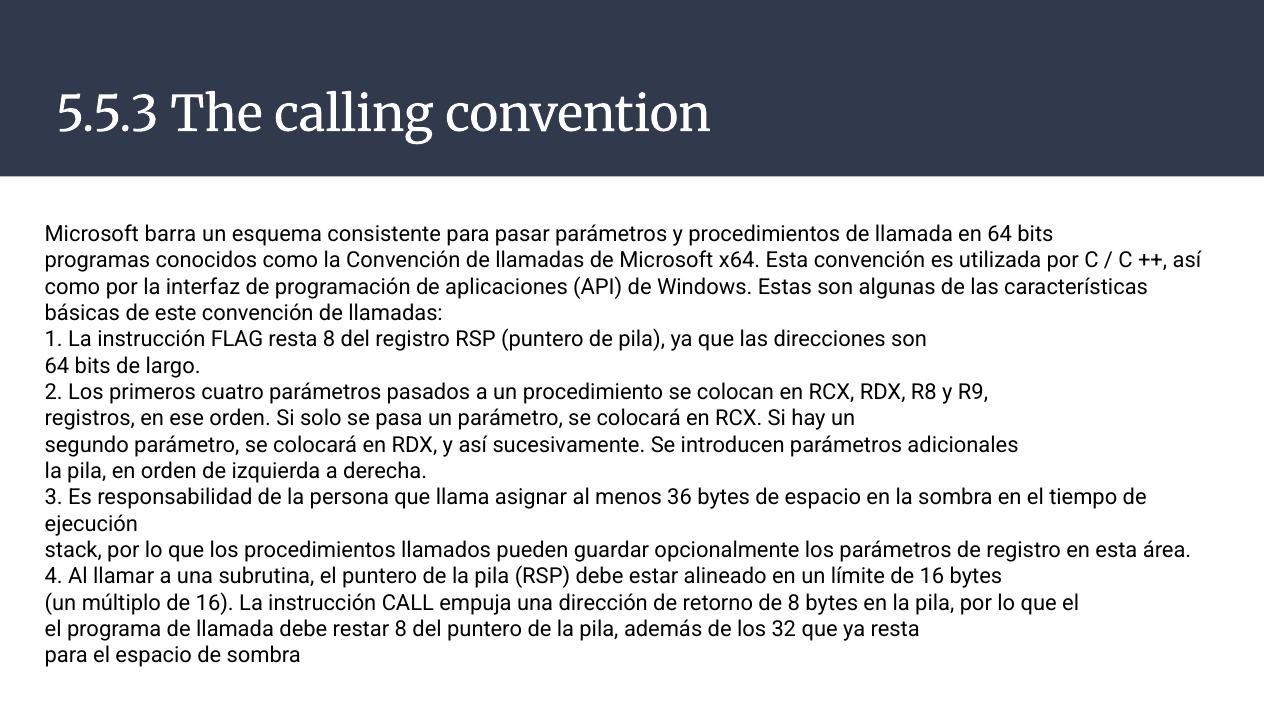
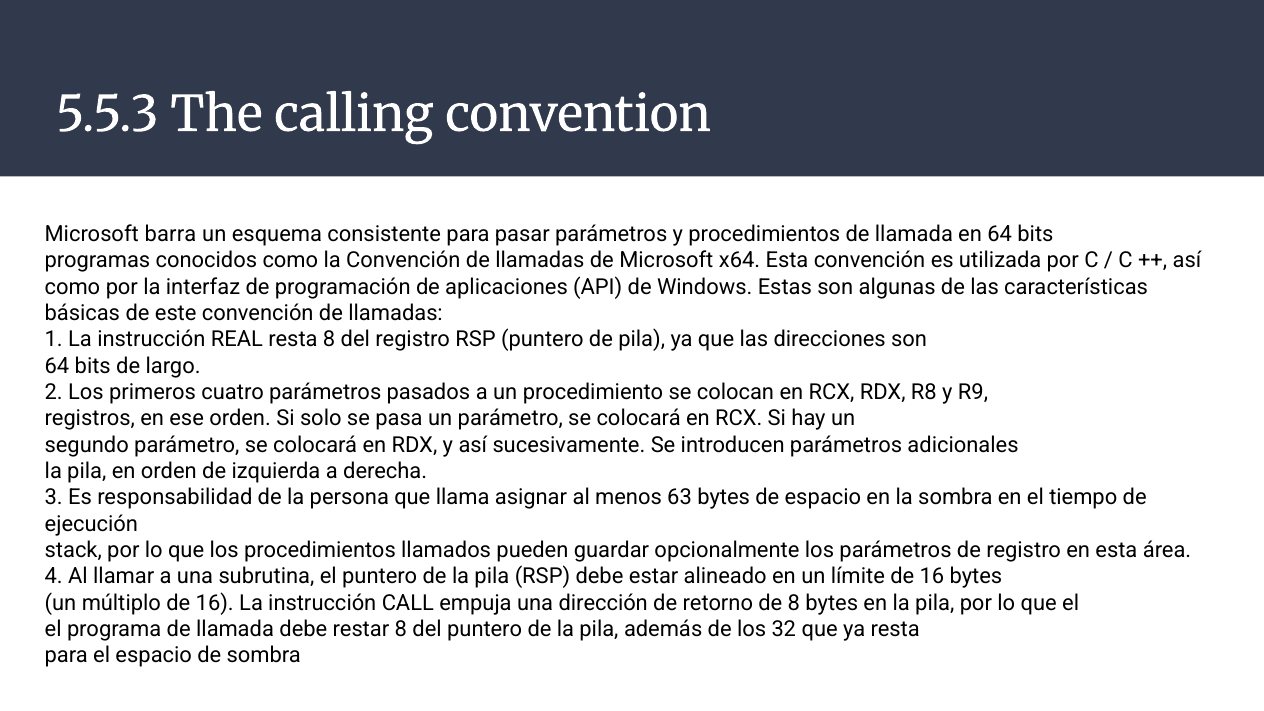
FLAG: FLAG -> REAL (237, 340)
36: 36 -> 63 (680, 498)
